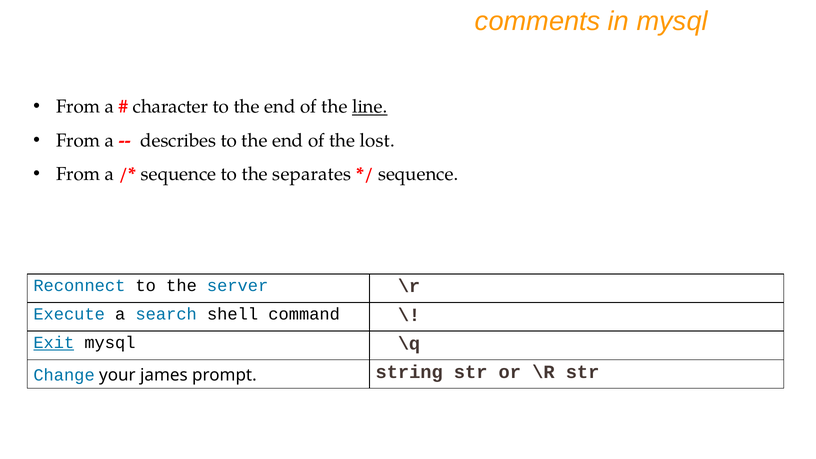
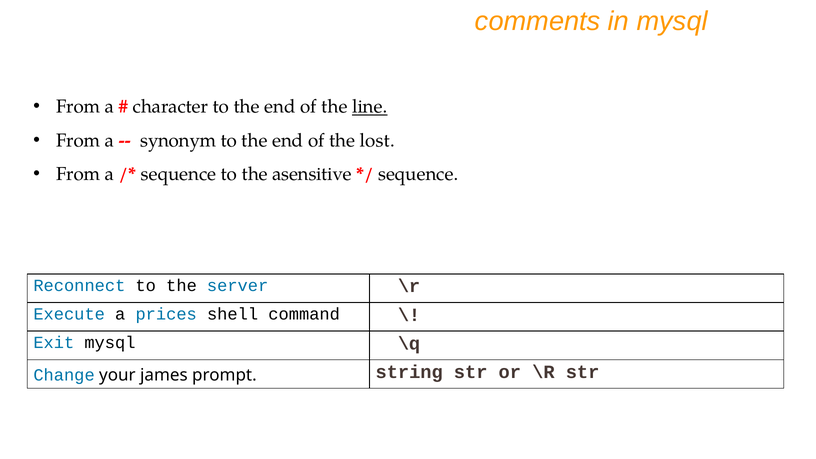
describes: describes -> synonym (178, 140)
separates: separates -> asensitive (312, 174)
search: search -> prices (166, 314)
Exit underline: present -> none (54, 343)
